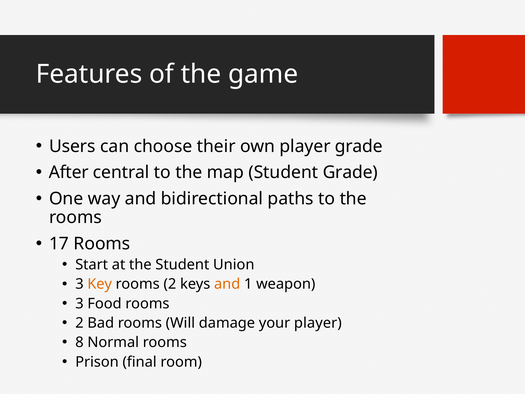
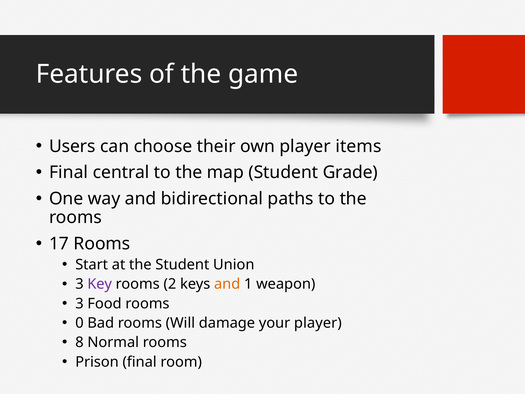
player grade: grade -> items (358, 146)
After: After -> Final (69, 172)
Key colour: orange -> purple (100, 284)
2: 2 -> 0 (79, 323)
